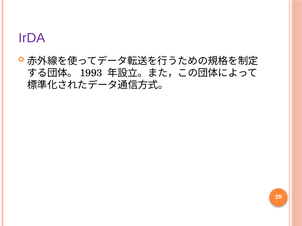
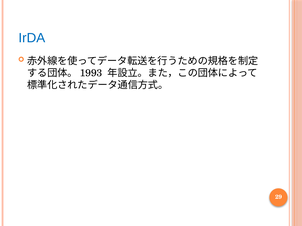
IrDA colour: purple -> blue (32, 38)
